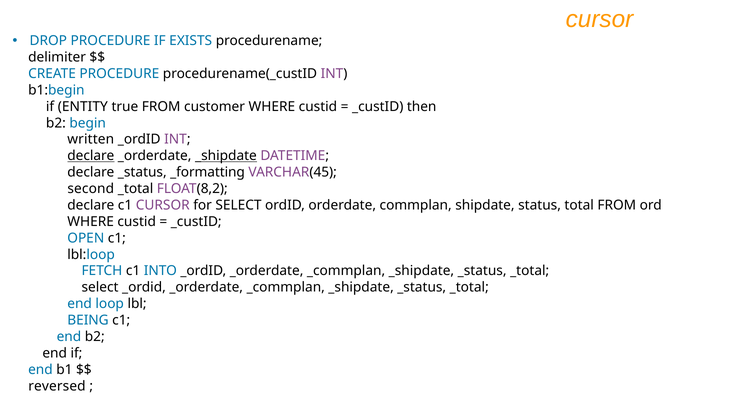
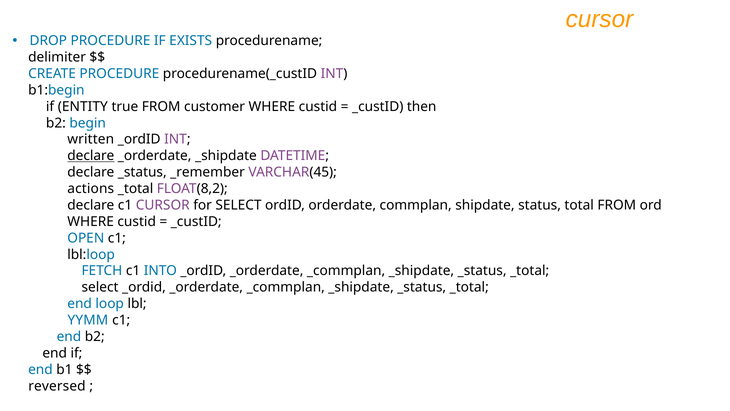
_shipdate underline: present -> none (226, 156)
_formatting: _formatting -> _remember (208, 172)
second: second -> actions (91, 189)
BEING: BEING -> YYMM (88, 320)
